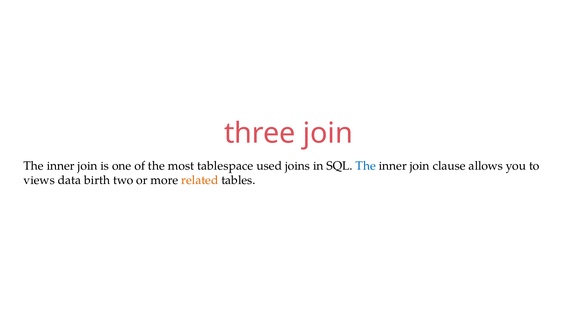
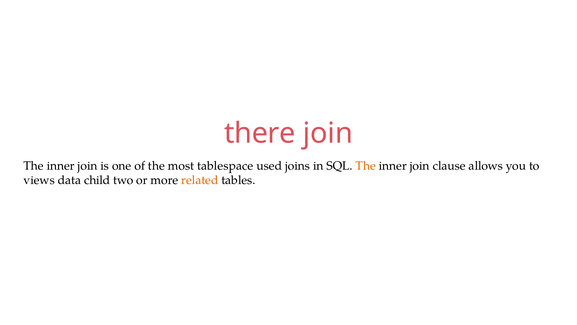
three: three -> there (260, 133)
The colour: blue -> orange (366, 166)
birth: birth -> child (97, 180)
